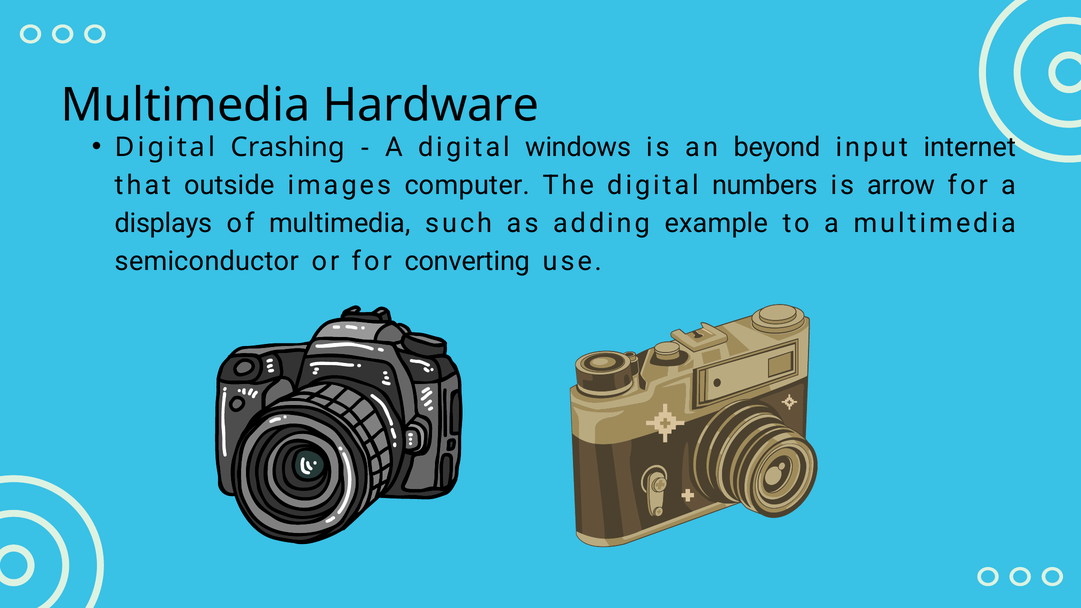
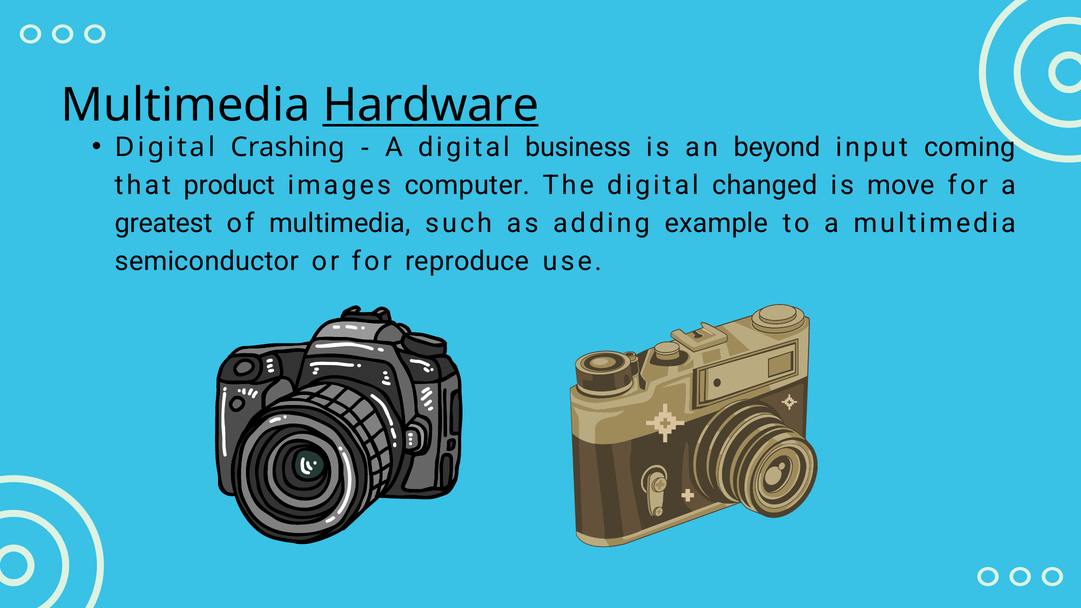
Hardware underline: none -> present (431, 105)
windows: windows -> business (578, 147)
internet: internet -> coming (970, 147)
outside: outside -> product (230, 185)
numbers: numbers -> changed (765, 185)
arrow: arrow -> move (901, 185)
displays: displays -> greatest (164, 223)
converting: converting -> reproduce (467, 261)
